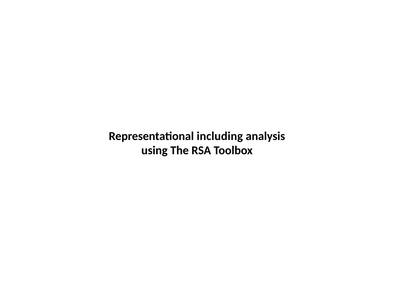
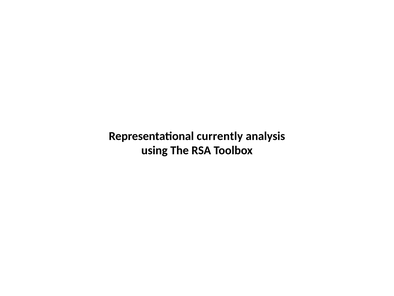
including: including -> currently (220, 136)
